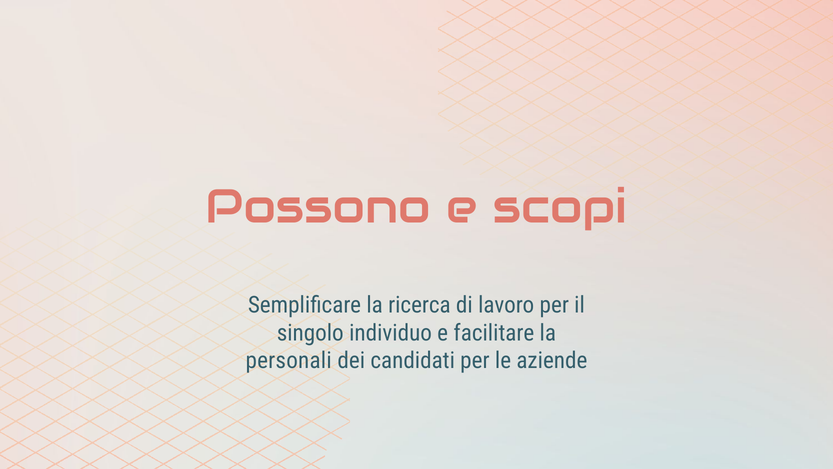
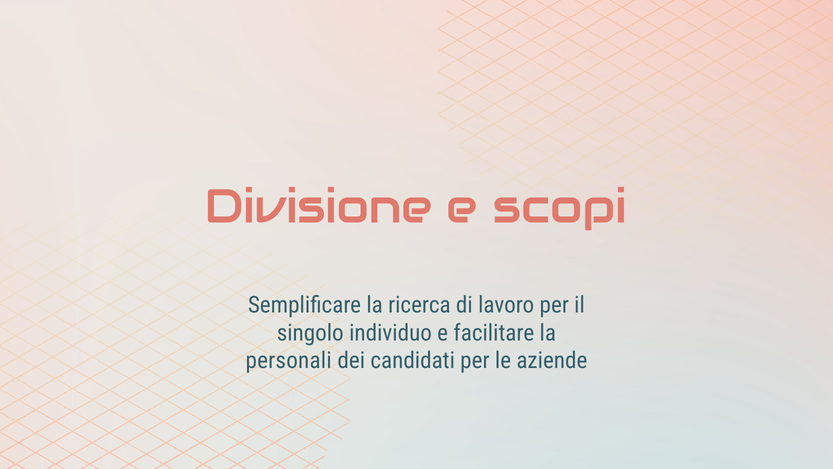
Possono: Possono -> Divisione (318, 207)
